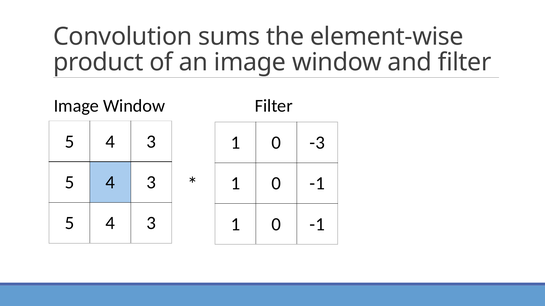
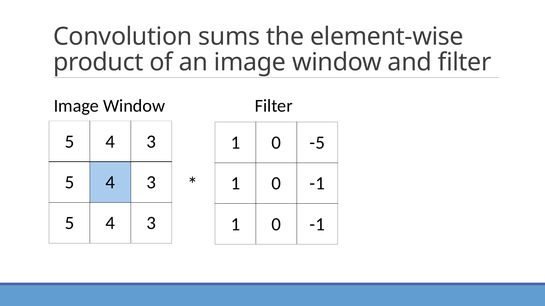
-3: -3 -> -5 (317, 143)
